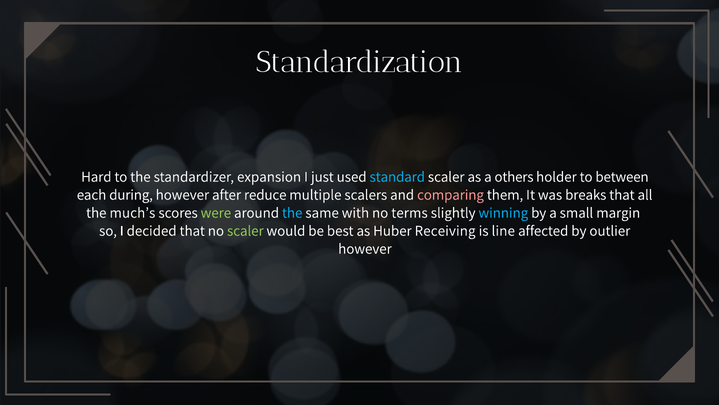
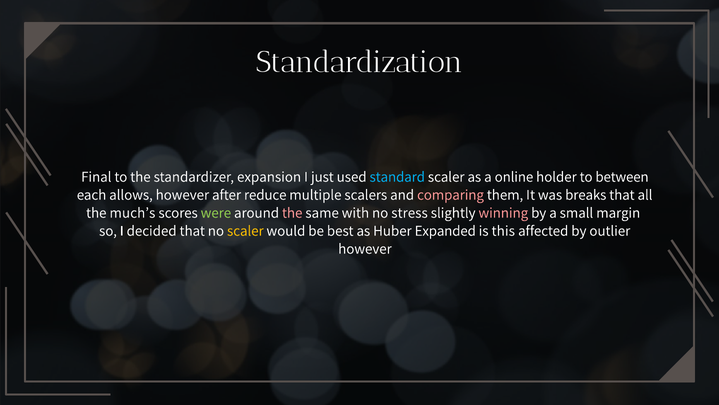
Hard: Hard -> Final (96, 177)
others: others -> online (514, 177)
during: during -> allows (131, 195)
the colour: light blue -> pink (292, 212)
terms: terms -> stress (410, 212)
winning colour: light blue -> pink (503, 212)
scaler colour: light green -> yellow (245, 230)
Receiving: Receiving -> Expanded (445, 230)
line: line -> this (503, 230)
